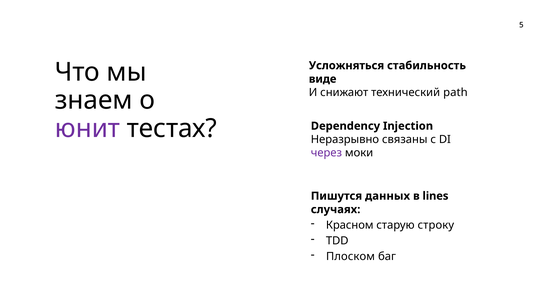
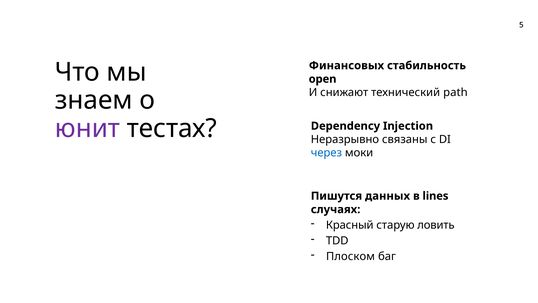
Усложняться: Усложняться -> Финансовых (346, 65)
виде: виде -> open (323, 79)
через colour: purple -> blue (326, 153)
Красном: Красном -> Красный (350, 225)
строку: строку -> ловить (436, 225)
